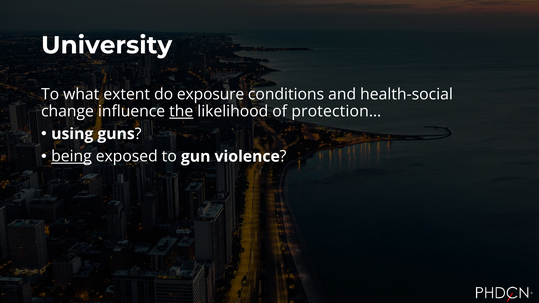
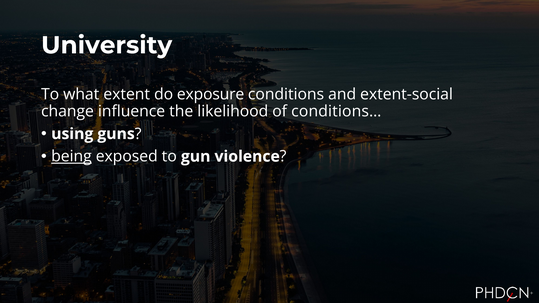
health-social: health-social -> extent-social (407, 94)
the underline: present -> none (181, 111)
protection…: protection… -> conditions… (336, 111)
